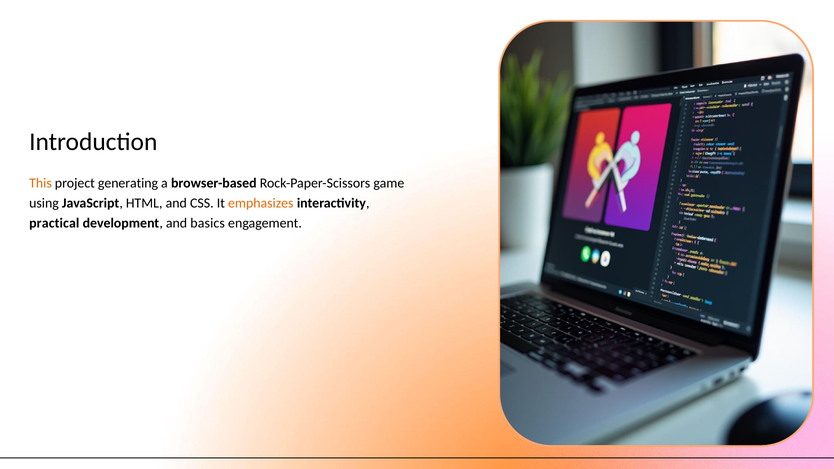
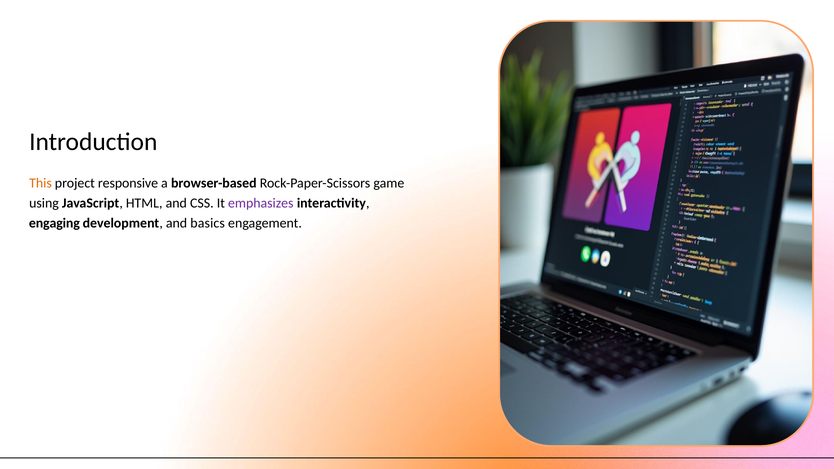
generating: generating -> responsive (128, 183)
emphasizes colour: orange -> purple (261, 203)
practical: practical -> engaging (54, 223)
